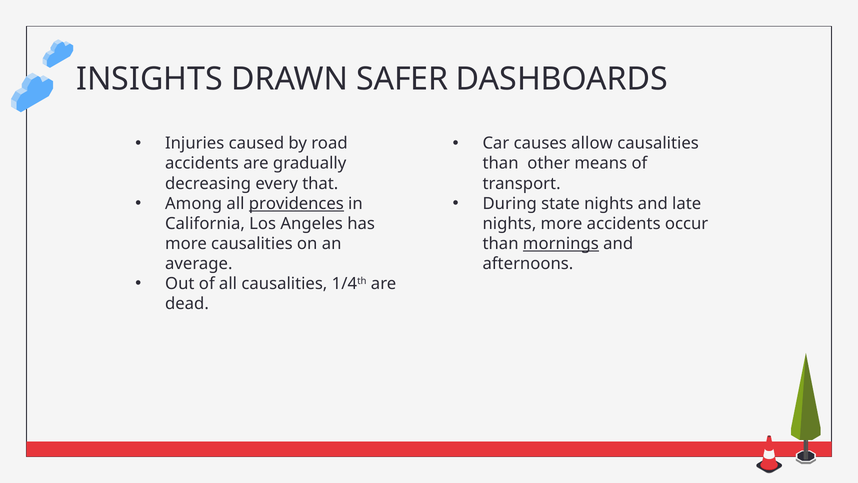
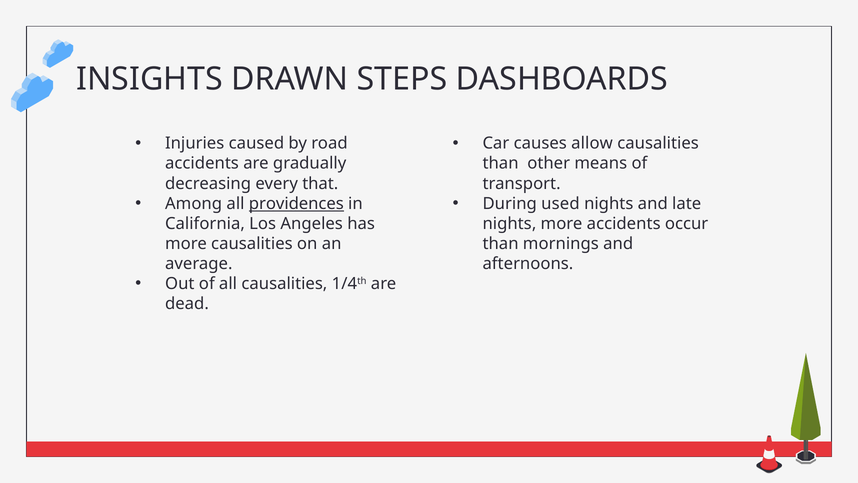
SAFER: SAFER -> STEPS (402, 79)
state: state -> used (560, 203)
mornings underline: present -> none (561, 243)
